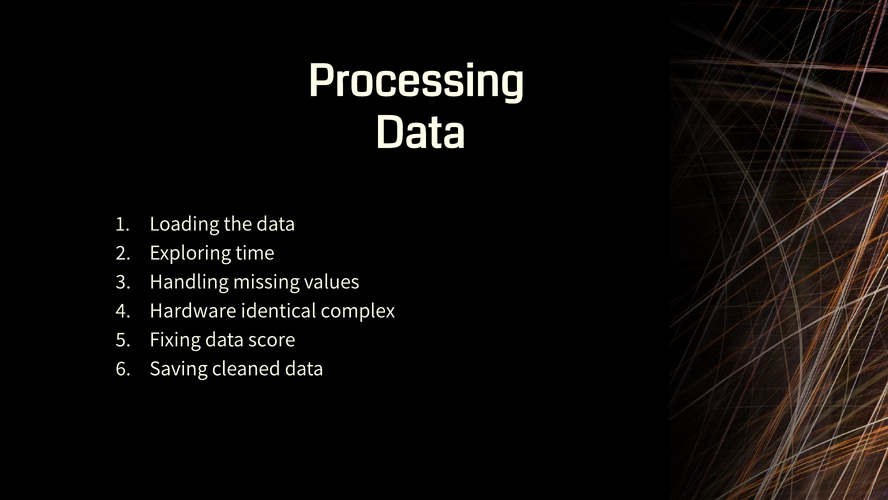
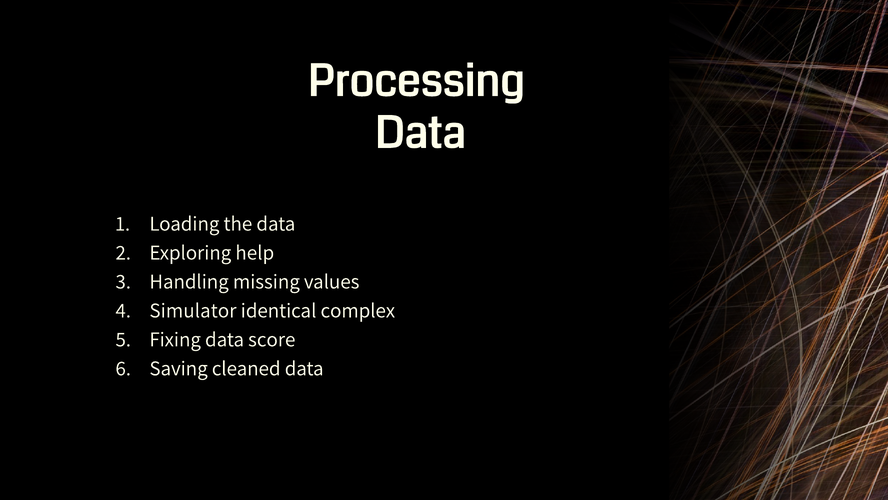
time: time -> help (255, 252)
Hardware: Hardware -> Simulator (193, 310)
